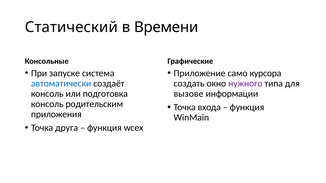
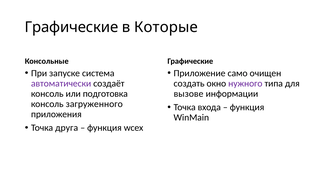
Статический: Статический -> Графические (71, 27)
Времени: Времени -> Которые (166, 27)
курсора: курсора -> очищен (265, 73)
автоматически colour: blue -> purple (61, 84)
родительским: родительским -> загруженного (94, 104)
